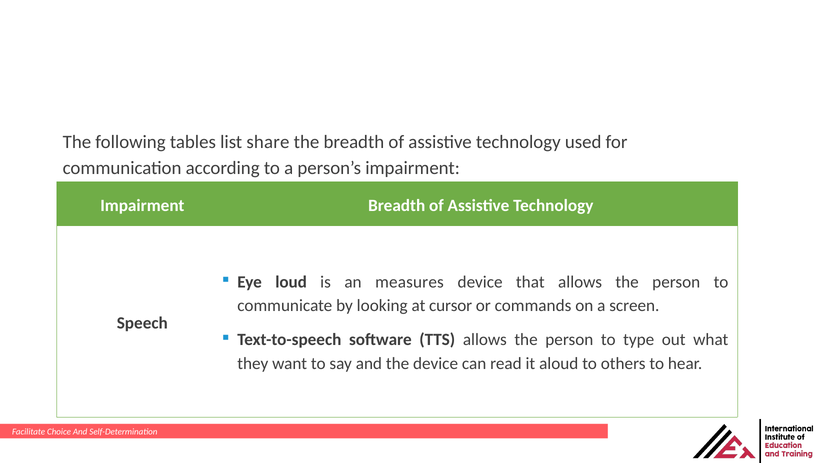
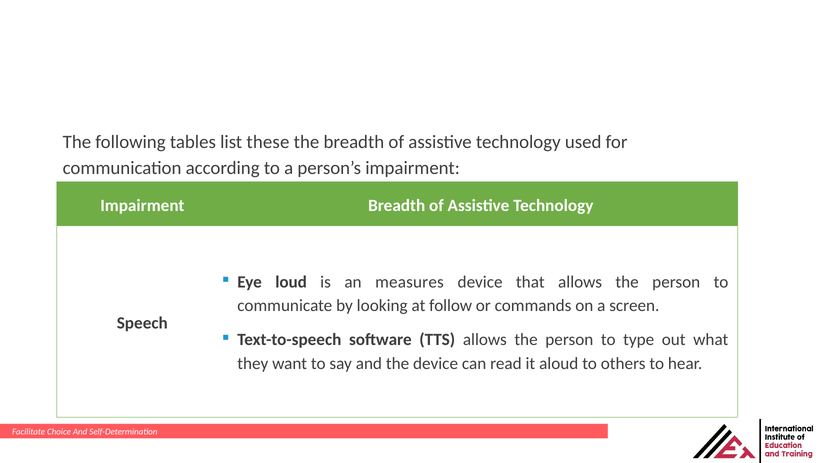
share: share -> these (268, 142)
cursor: cursor -> follow (451, 306)
